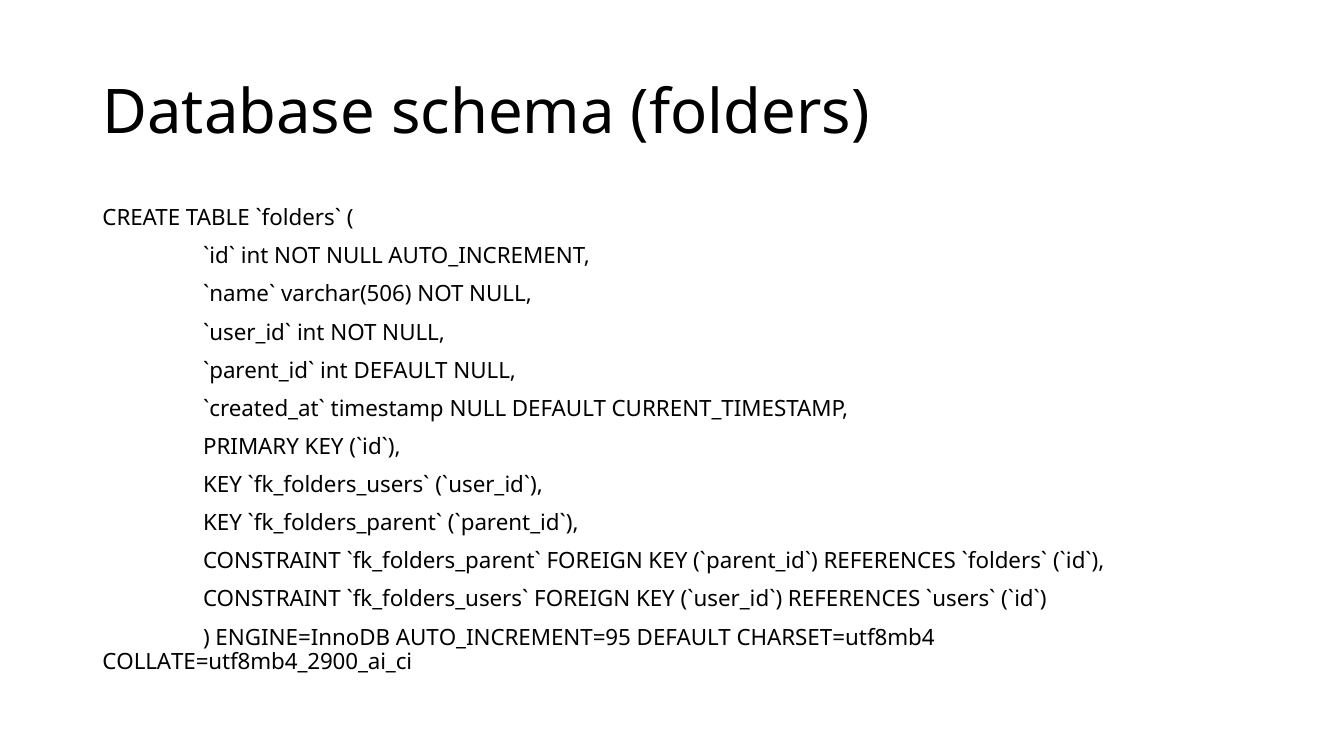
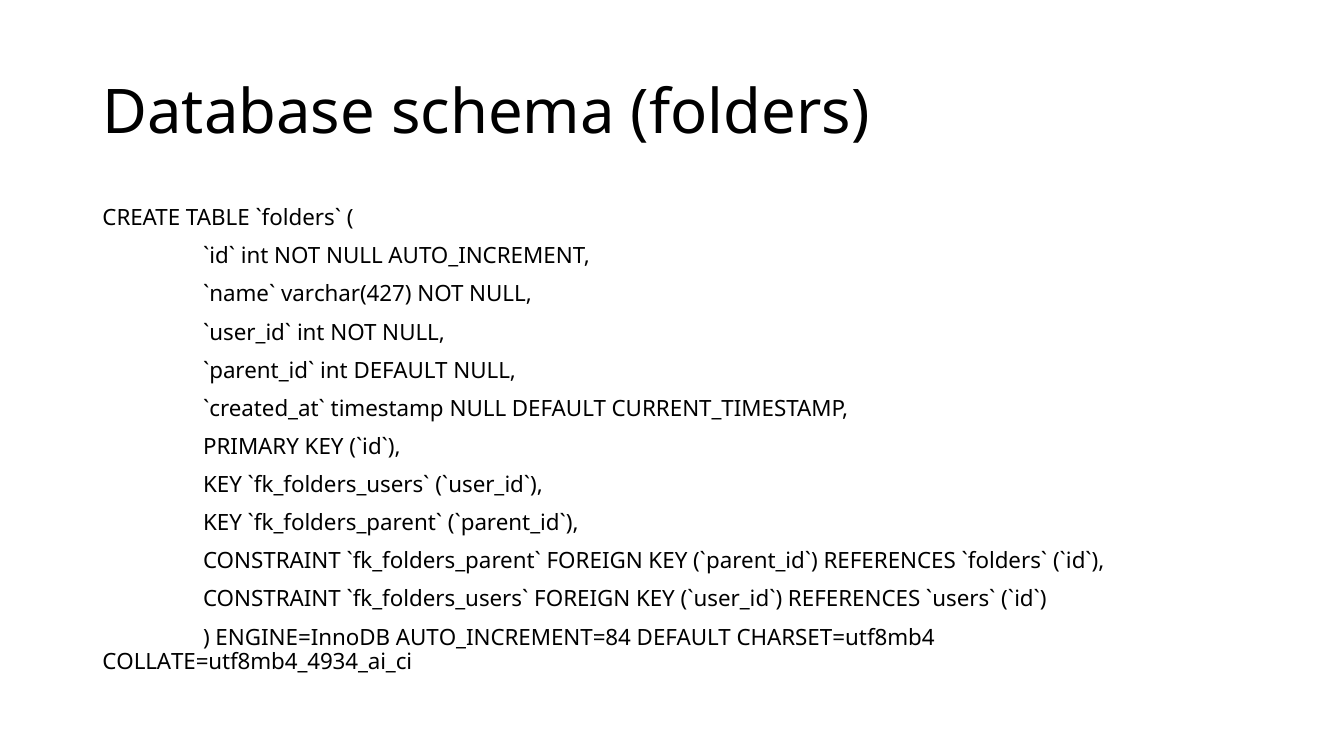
varchar(506: varchar(506 -> varchar(427 (346, 294)
AUTO_INCREMENT=95: AUTO_INCREMENT=95 -> AUTO_INCREMENT=84 (513, 637)
COLLATE=utf8mb4_2900_ai_ci: COLLATE=utf8mb4_2900_ai_ci -> COLLATE=utf8mb4_4934_ai_ci (257, 661)
